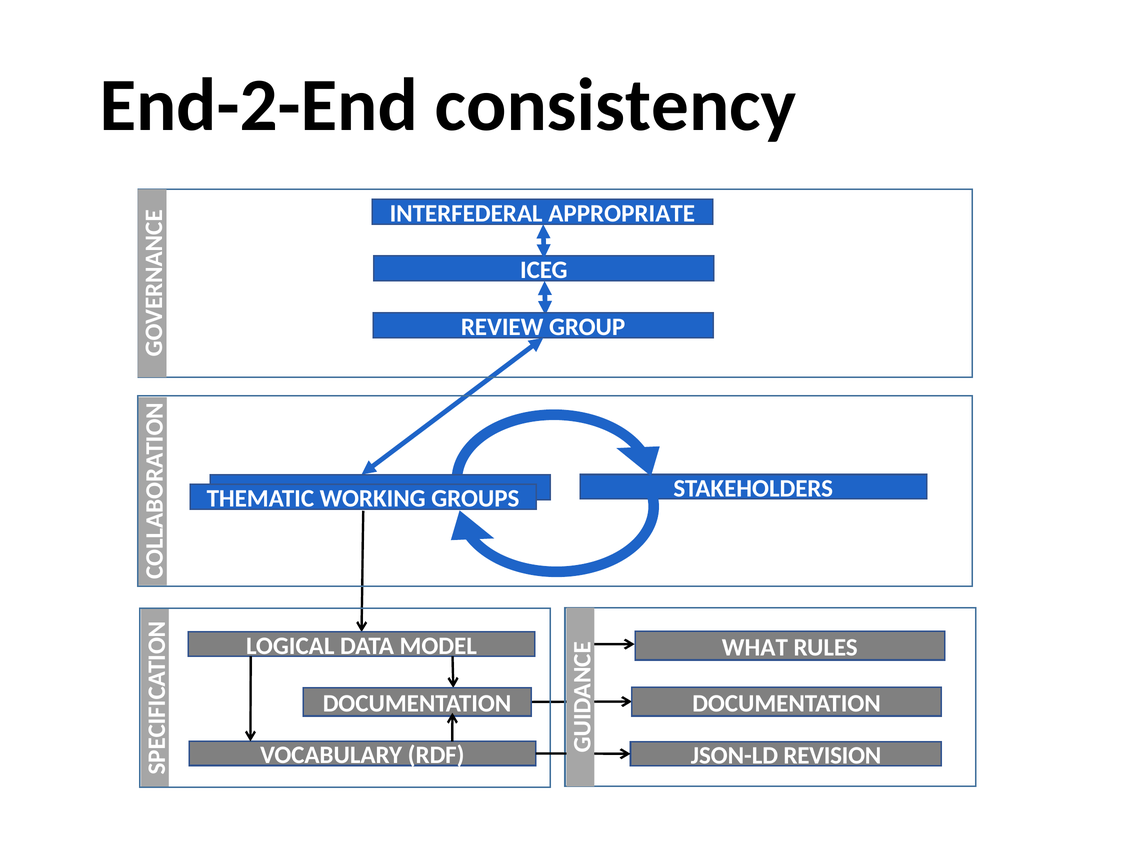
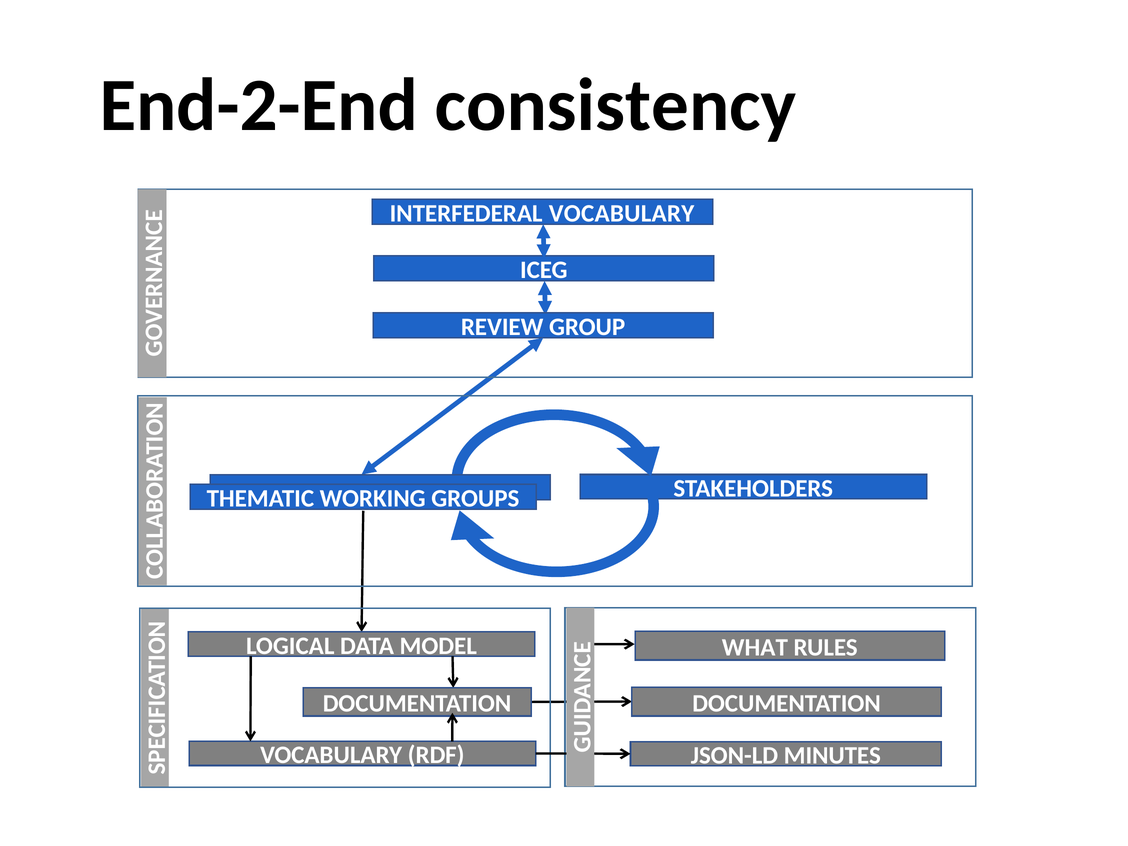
INTERFEDERAL APPROPRIATE: APPROPRIATE -> VOCABULARY (622, 214)
REVISION: REVISION -> MINUTES (832, 756)
